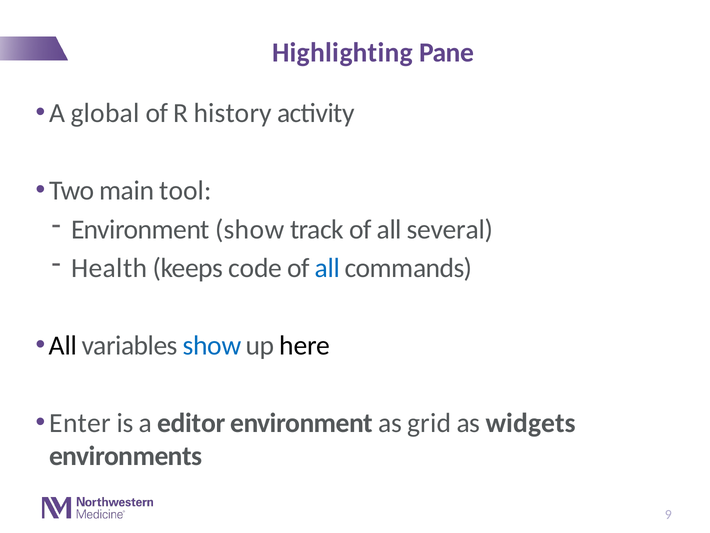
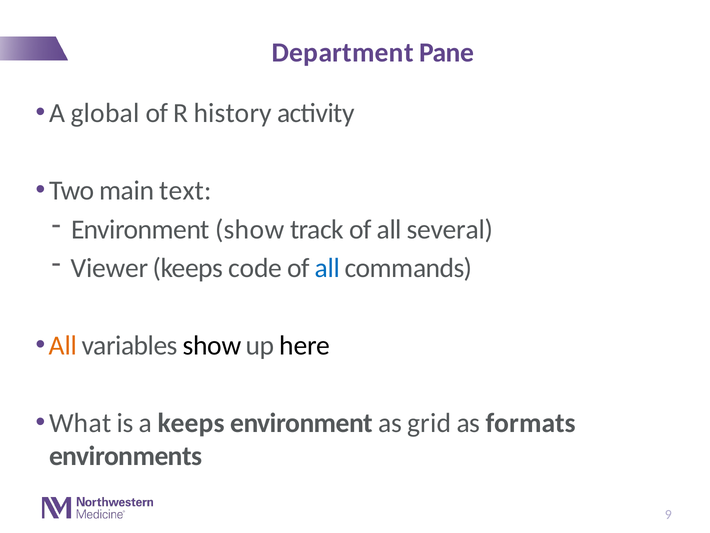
Highlighting: Highlighting -> Department (343, 53)
tool: tool -> text (185, 191)
Health: Health -> Viewer (109, 268)
All colour: black -> orange (63, 345)
show colour: blue -> black (212, 345)
Enter: Enter -> What (80, 423)
a editor: editor -> keeps (191, 423)
widgets: widgets -> formats (531, 423)
